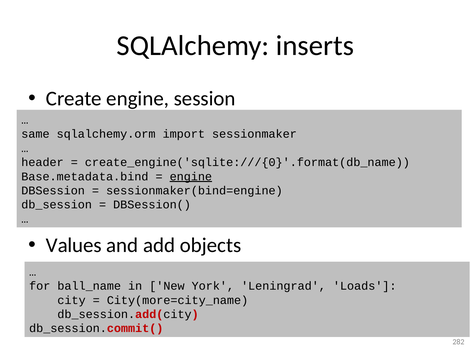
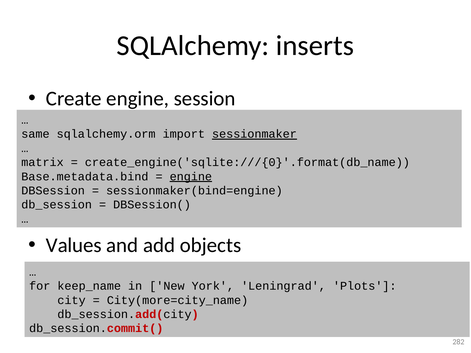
sessionmaker underline: none -> present (254, 134)
header: header -> matrix (43, 162)
ball_name: ball_name -> keep_name (89, 286)
Loads: Loads -> Plots (365, 286)
